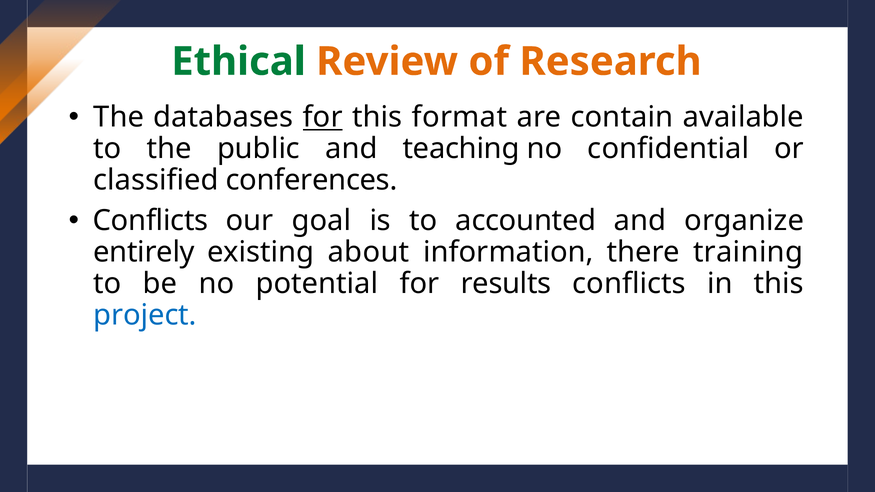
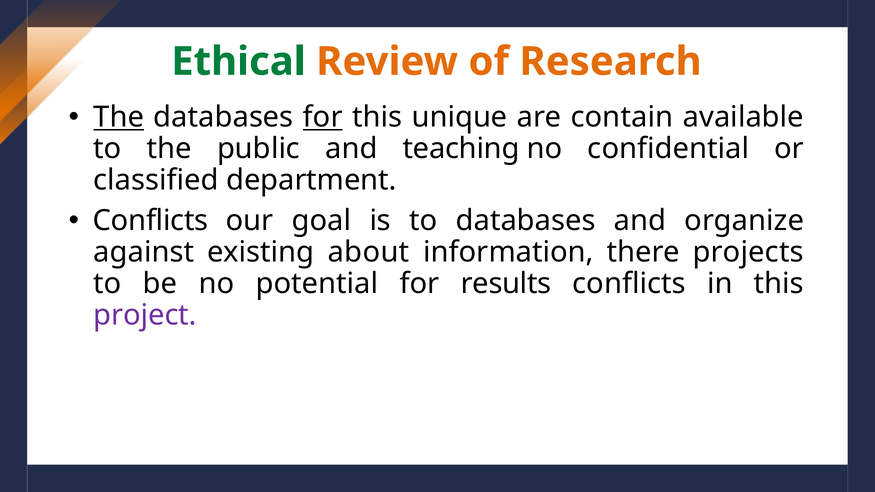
The underline: none -> present (119, 117)
format: format -> unique (460, 117)
conferences: conferences -> department (311, 180)
to accounted: accounted -> databases (526, 221)
entirely: entirely -> against (144, 252)
training: training -> projects (748, 252)
project colour: blue -> purple (145, 315)
